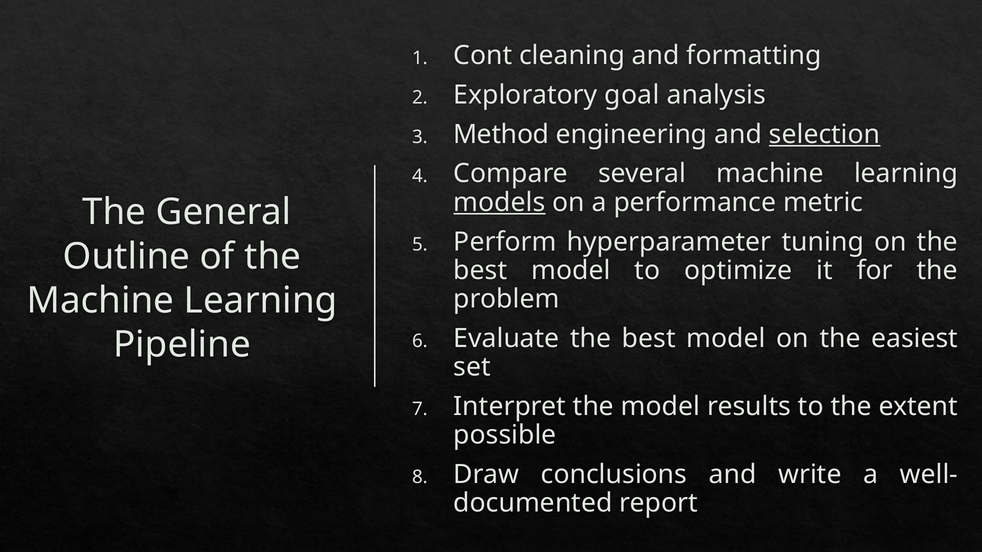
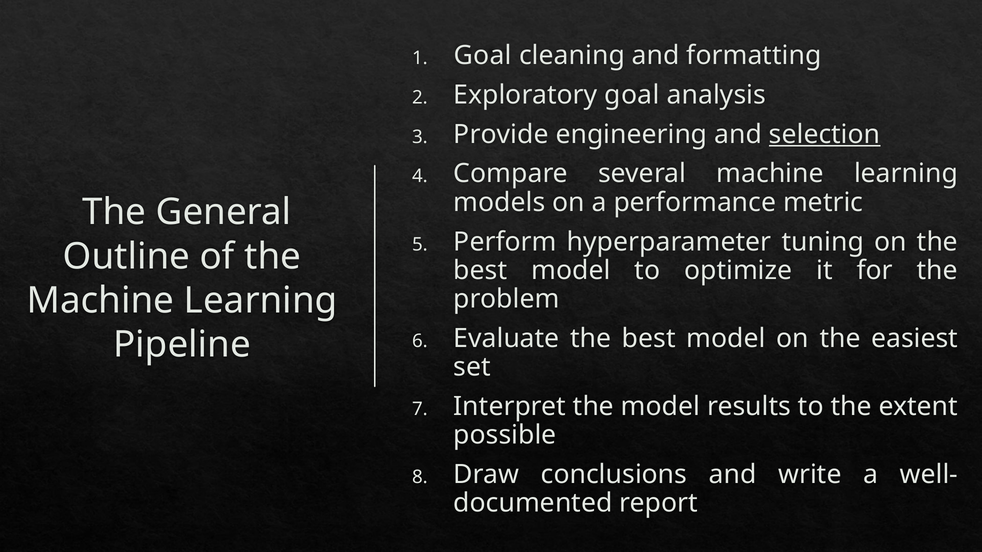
Cont: Cont -> Goal (483, 56)
Method: Method -> Provide (501, 134)
models underline: present -> none (499, 203)
